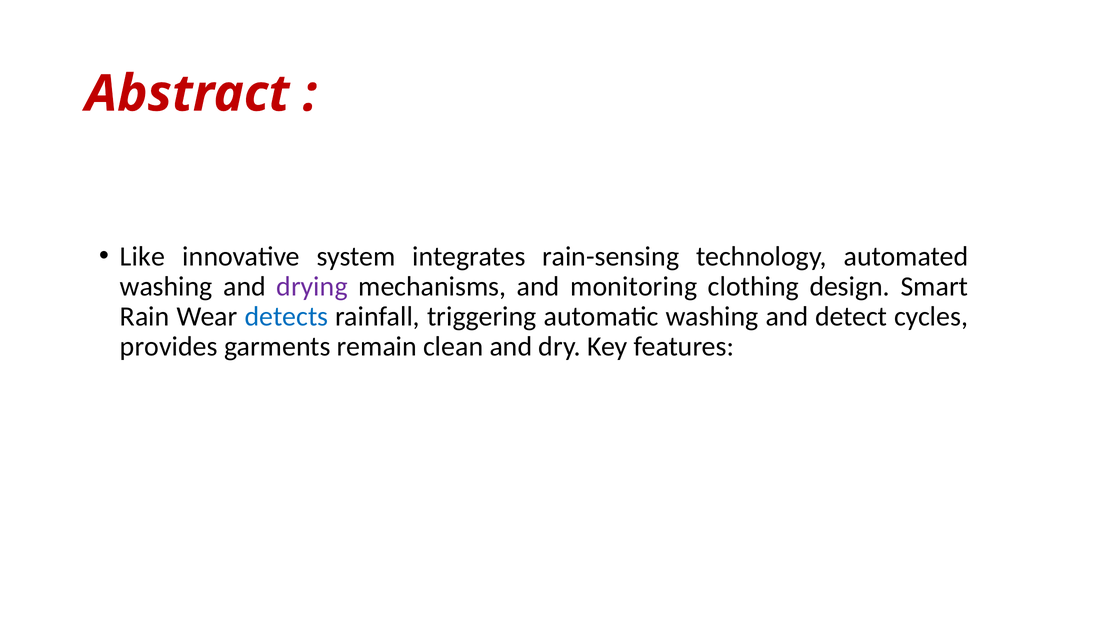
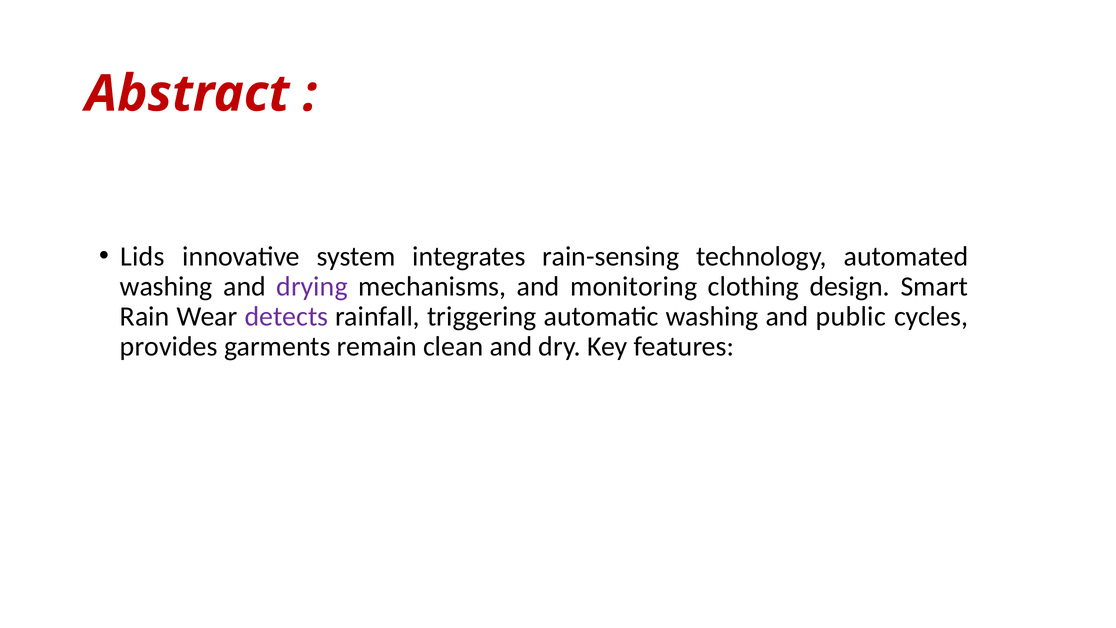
Like: Like -> Lids (143, 256)
detects colour: blue -> purple (287, 316)
detect: detect -> public (851, 316)
